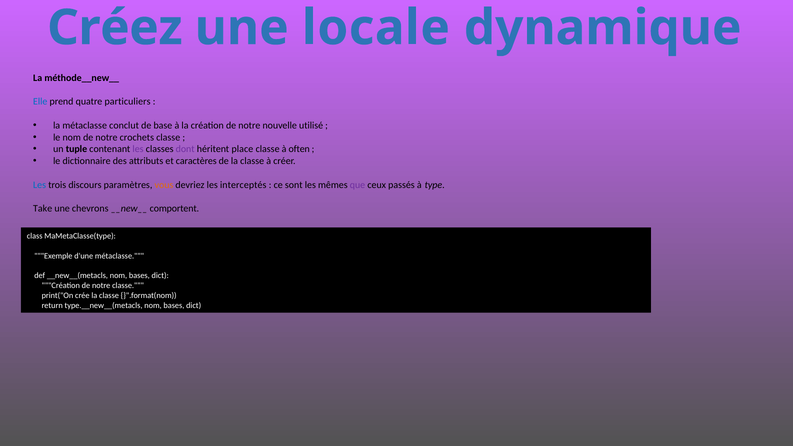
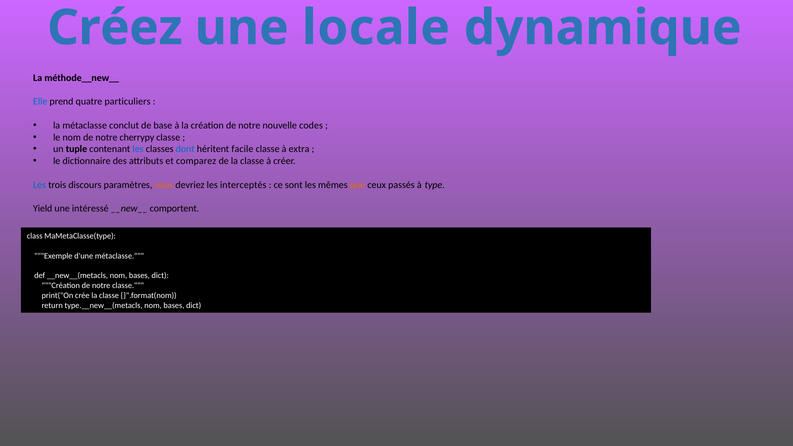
utilisé: utilisé -> codes (311, 125)
crochets: crochets -> cherrypy (137, 137)
les colour: purple -> blue (138, 149)
dont colour: purple -> blue (185, 149)
place: place -> facile (242, 149)
often: often -> extra (299, 149)
caractères: caractères -> comparez (196, 161)
que colour: purple -> orange (357, 185)
Take: Take -> Yield (43, 209)
chevrons: chevrons -> intéressé (90, 209)
